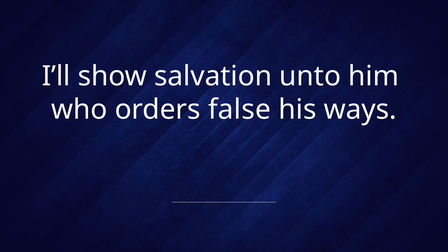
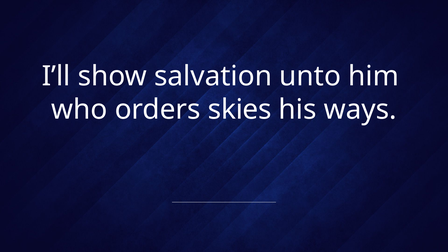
false: false -> skies (240, 110)
